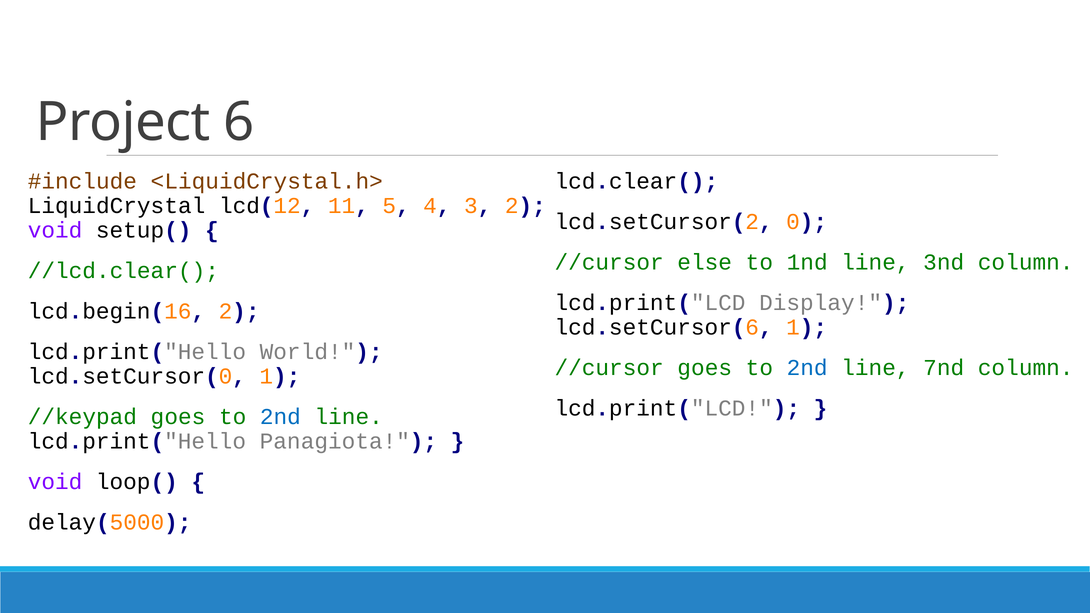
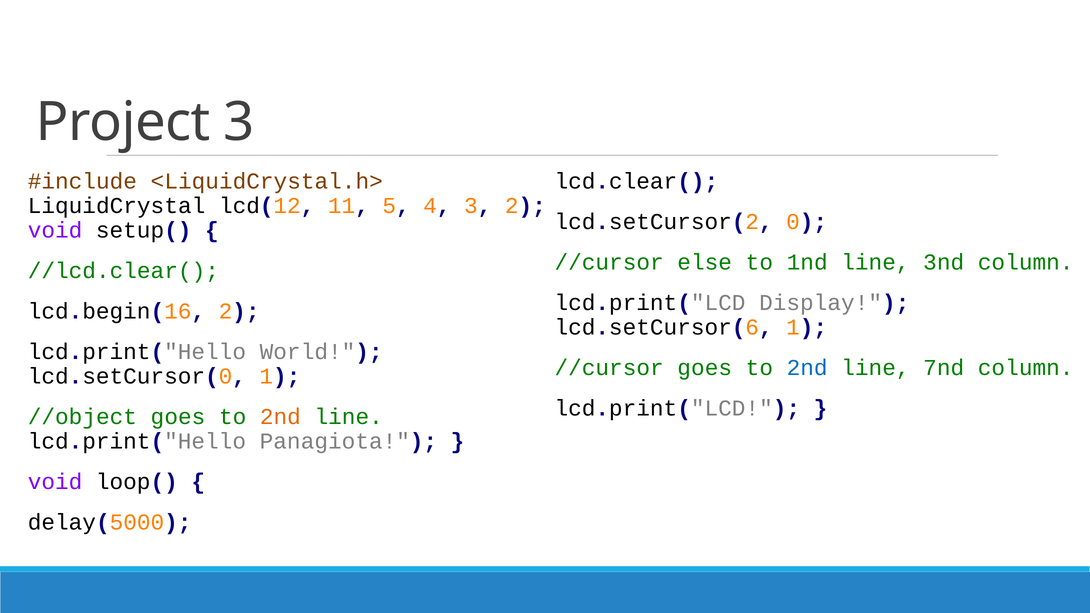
Project 6: 6 -> 3 (239, 122)
//keypad: //keypad -> //object (82, 417)
2nd colour: blue -> orange (280, 417)
